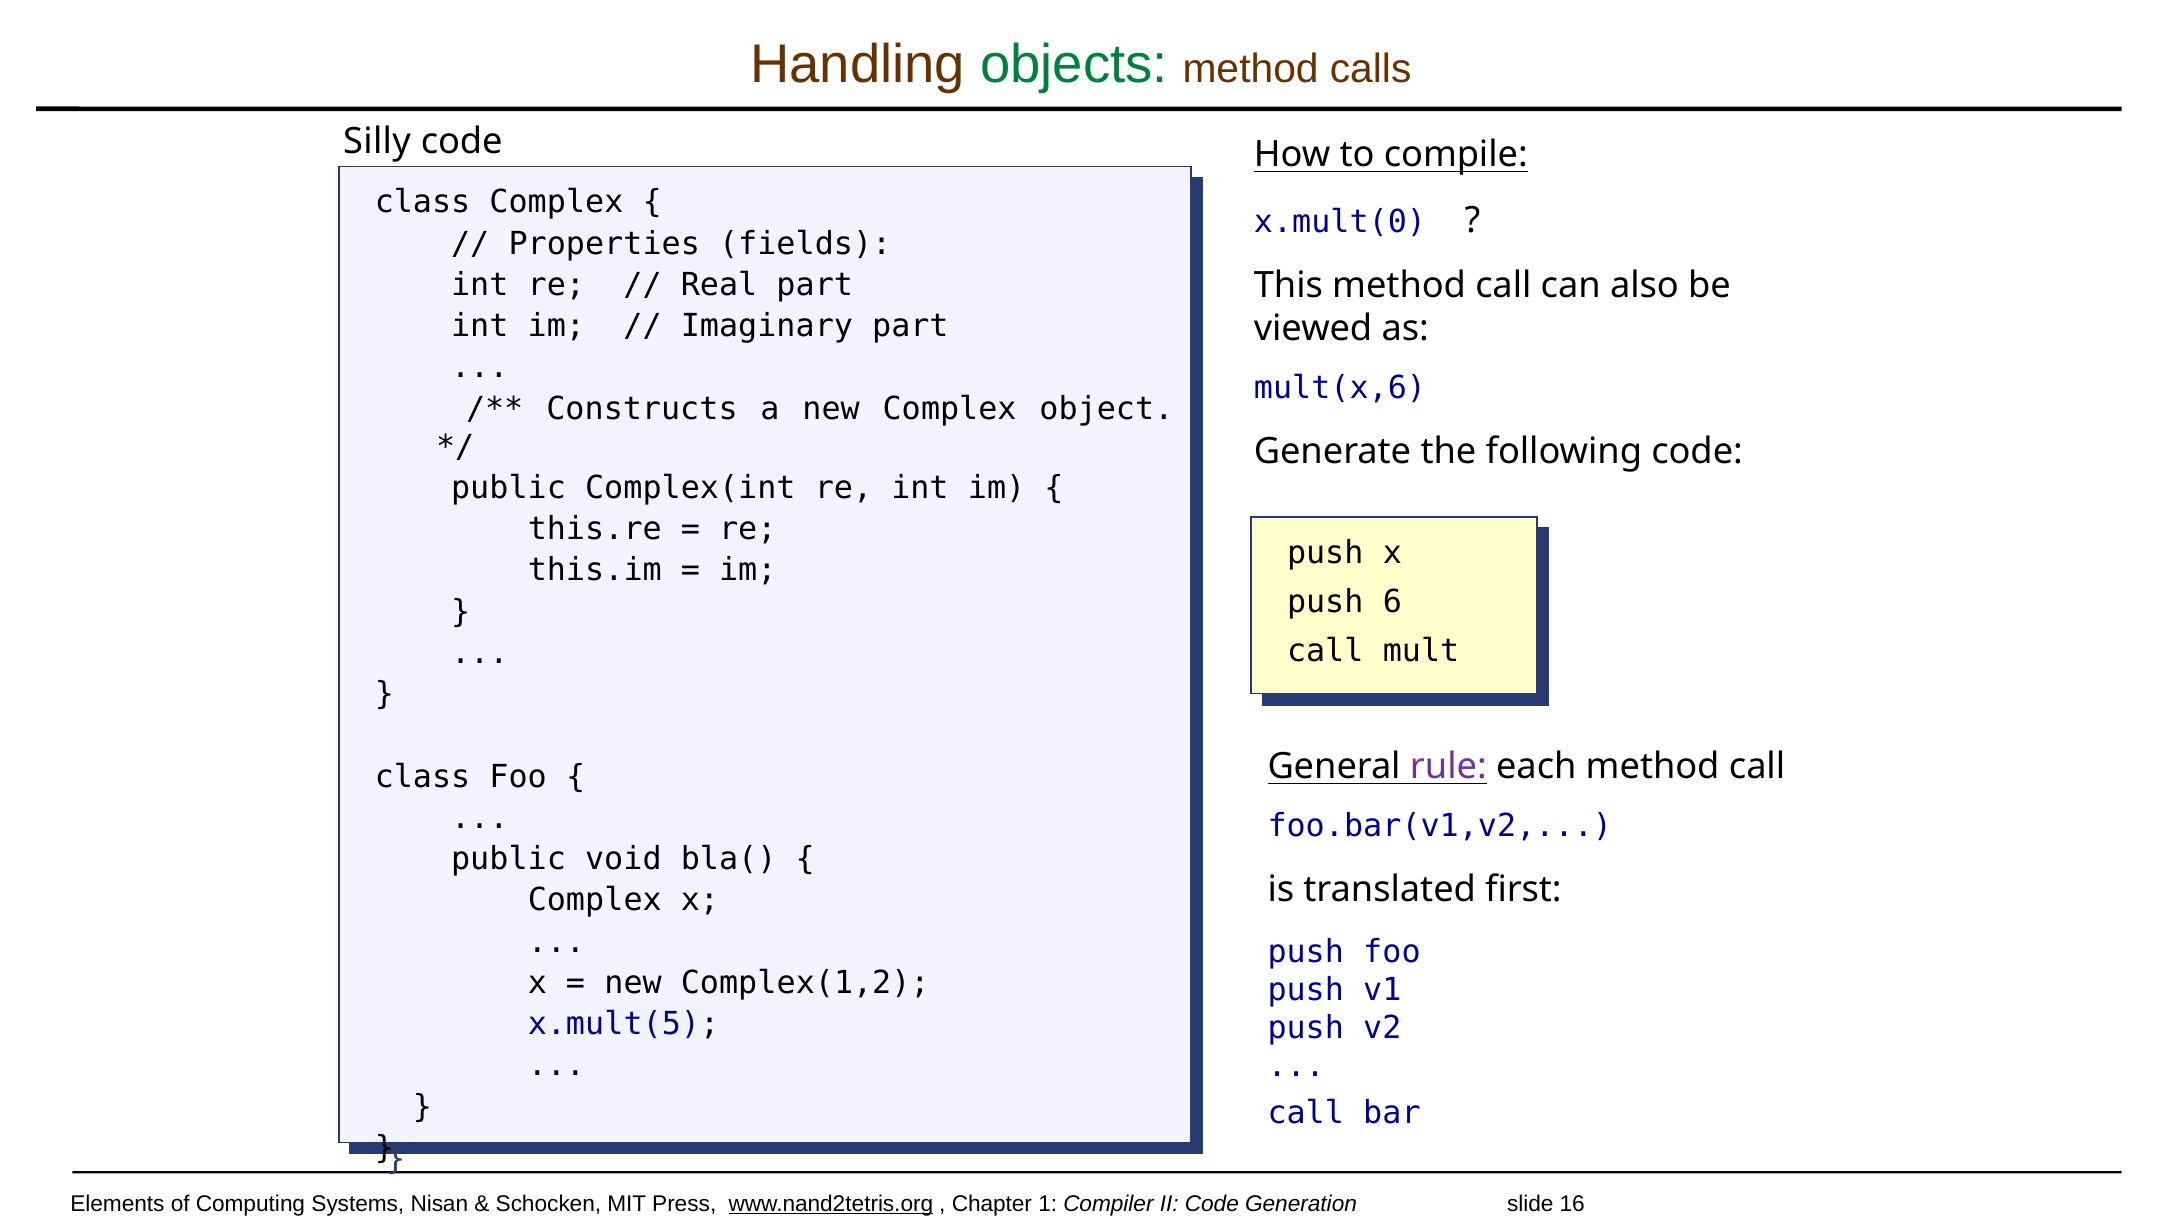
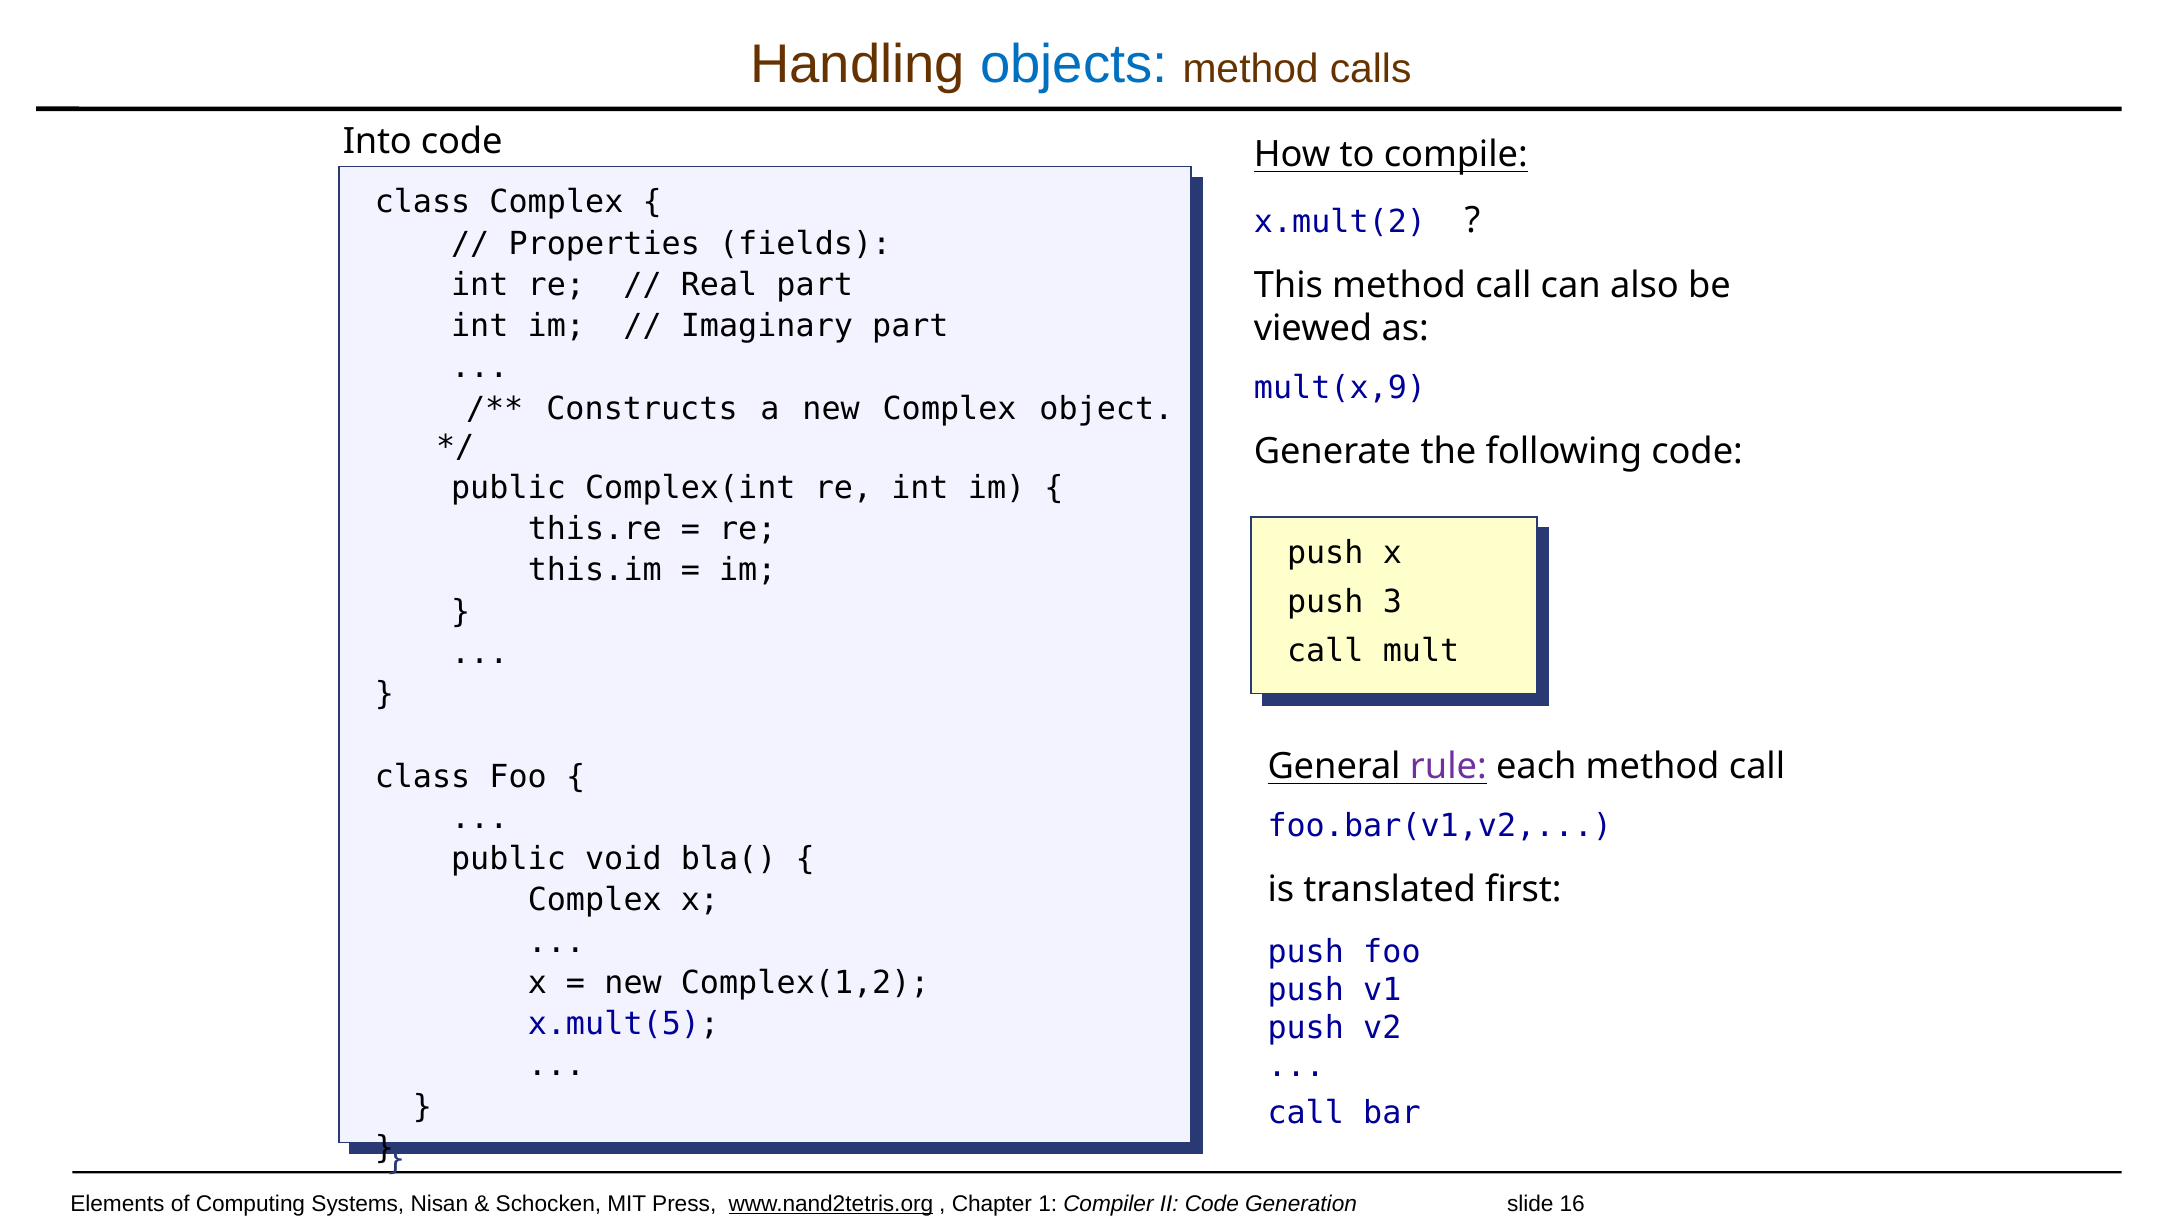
objects colour: green -> blue (1074, 65)
Silly: Silly -> Into (377, 141)
x.mult(0: x.mult(0 -> x.mult(2 (1340, 222)
mult(x,6: mult(x,6 -> mult(x,9 (1340, 388)
6: 6 -> 3 (1392, 602)
